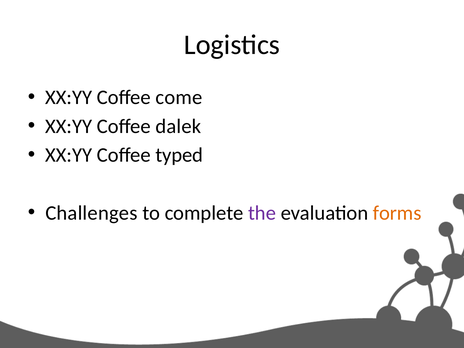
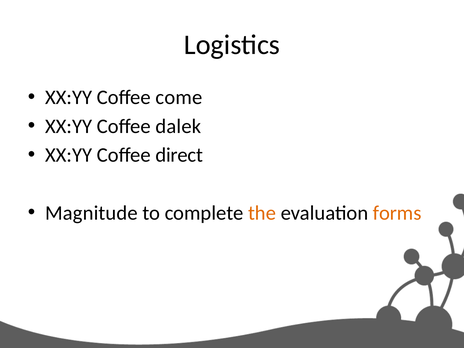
typed: typed -> direct (179, 155)
Challenges: Challenges -> Magnitude (91, 213)
the colour: purple -> orange (262, 213)
